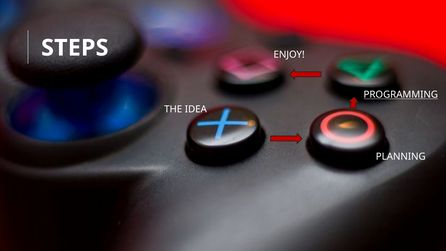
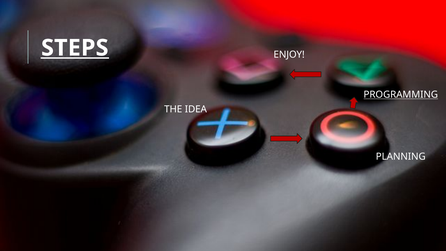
STEPS underline: none -> present (75, 48)
